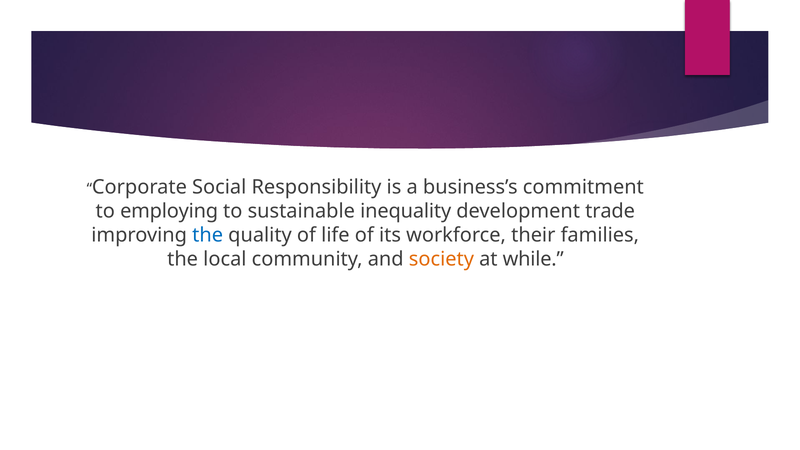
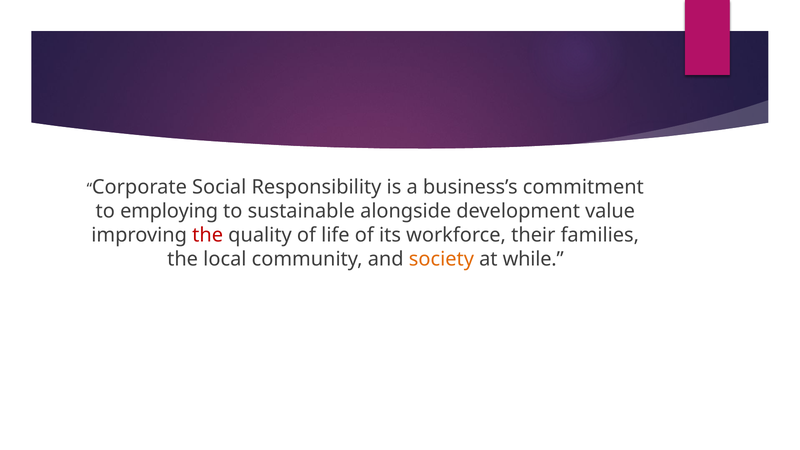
inequality: inequality -> alongside (406, 211)
trade: trade -> value (610, 211)
the colour: blue -> red (208, 235)
